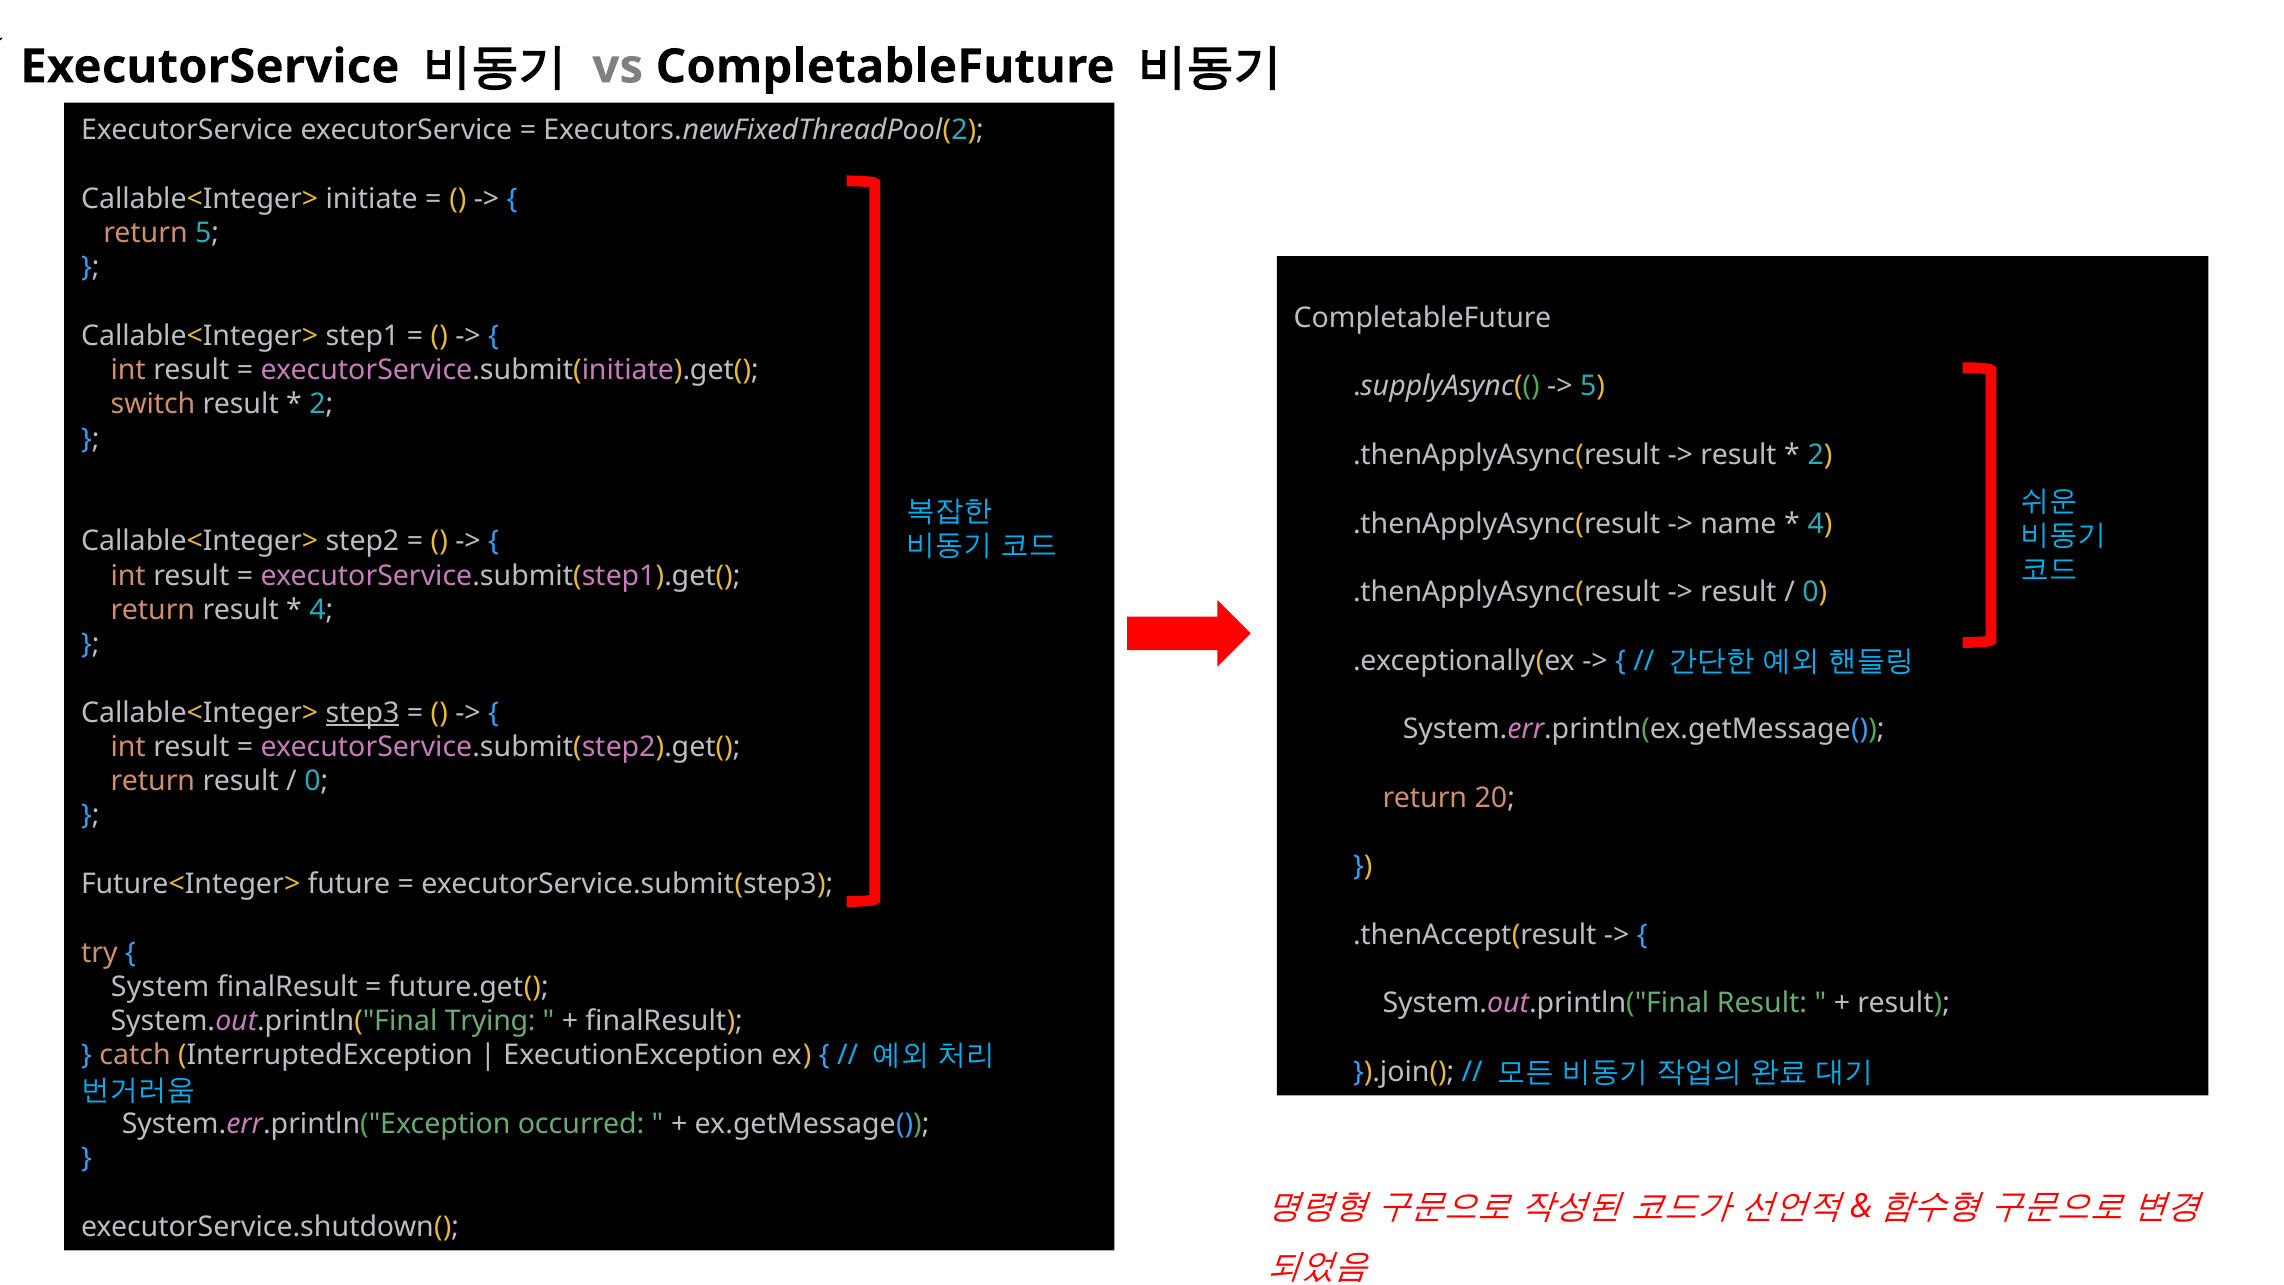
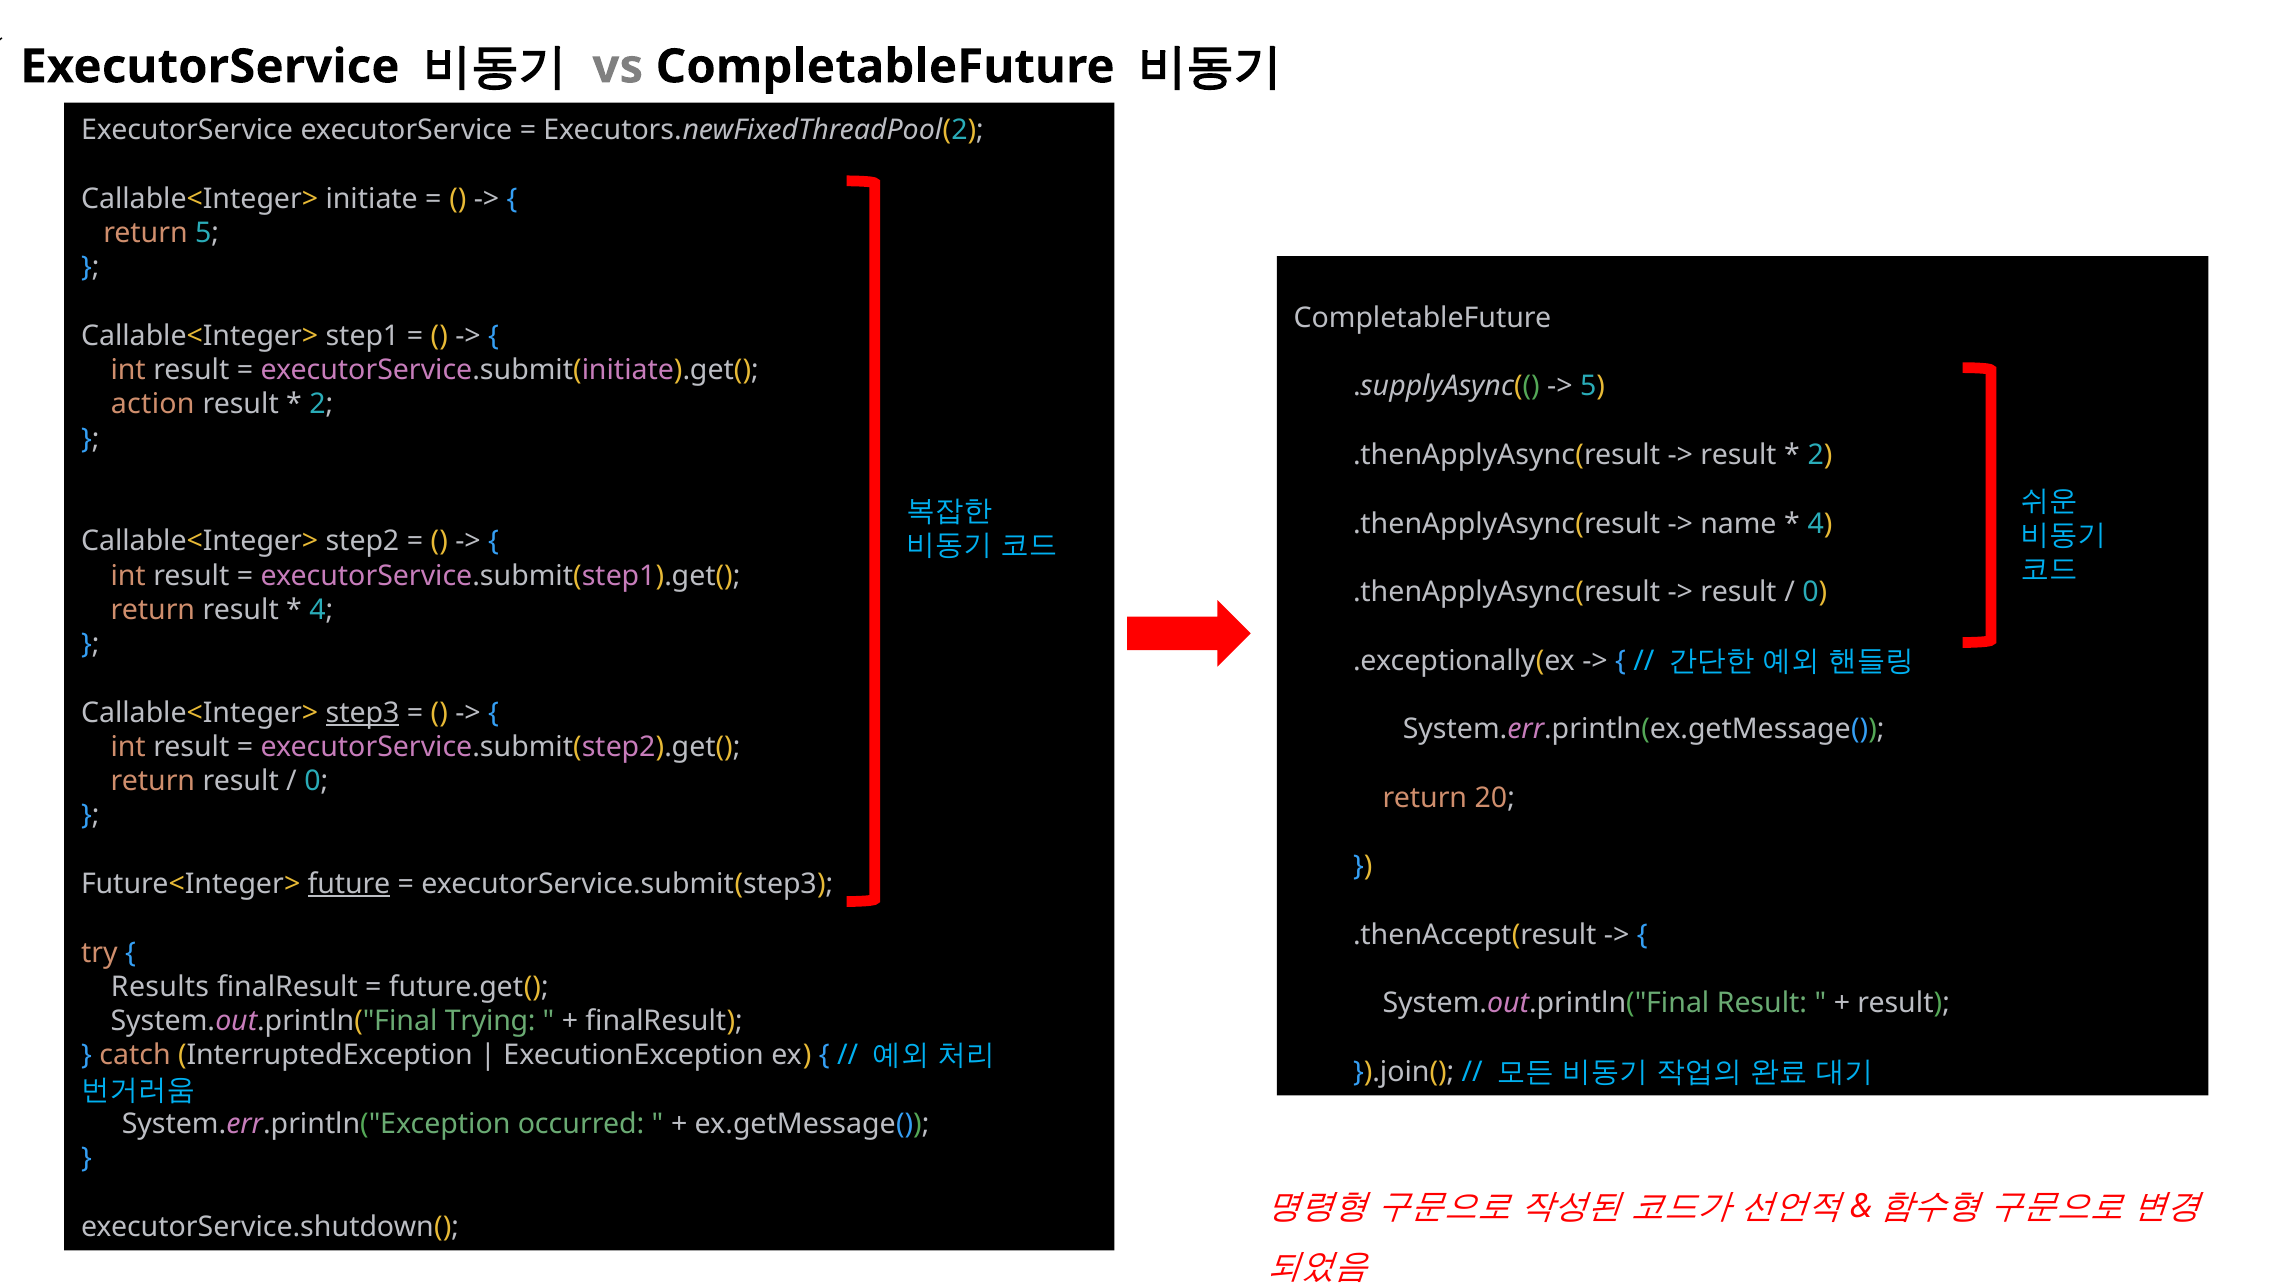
switch: switch -> action (153, 404)
future underline: none -> present (349, 884)
System: System -> Results (160, 987)
